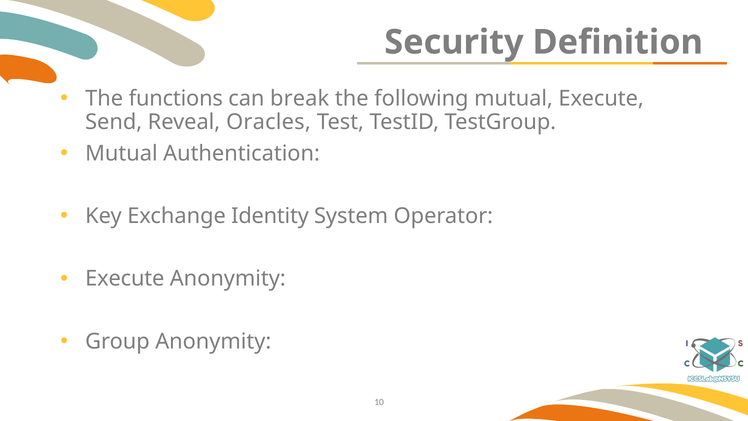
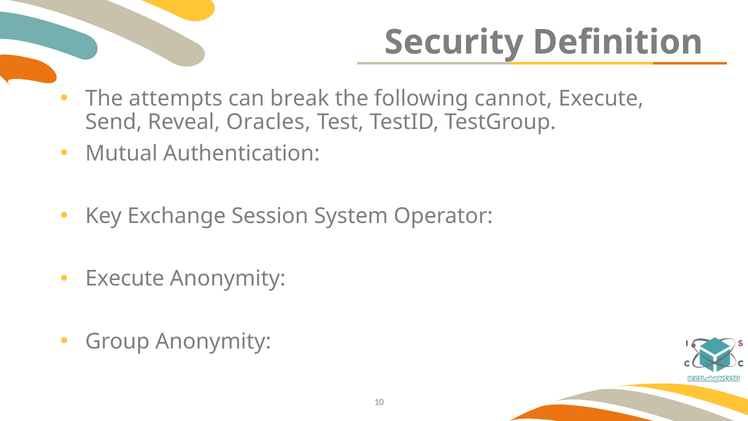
functions: functions -> attempts (176, 98)
following mutual: mutual -> cannot (513, 98)
Identity: Identity -> Session (270, 216)
